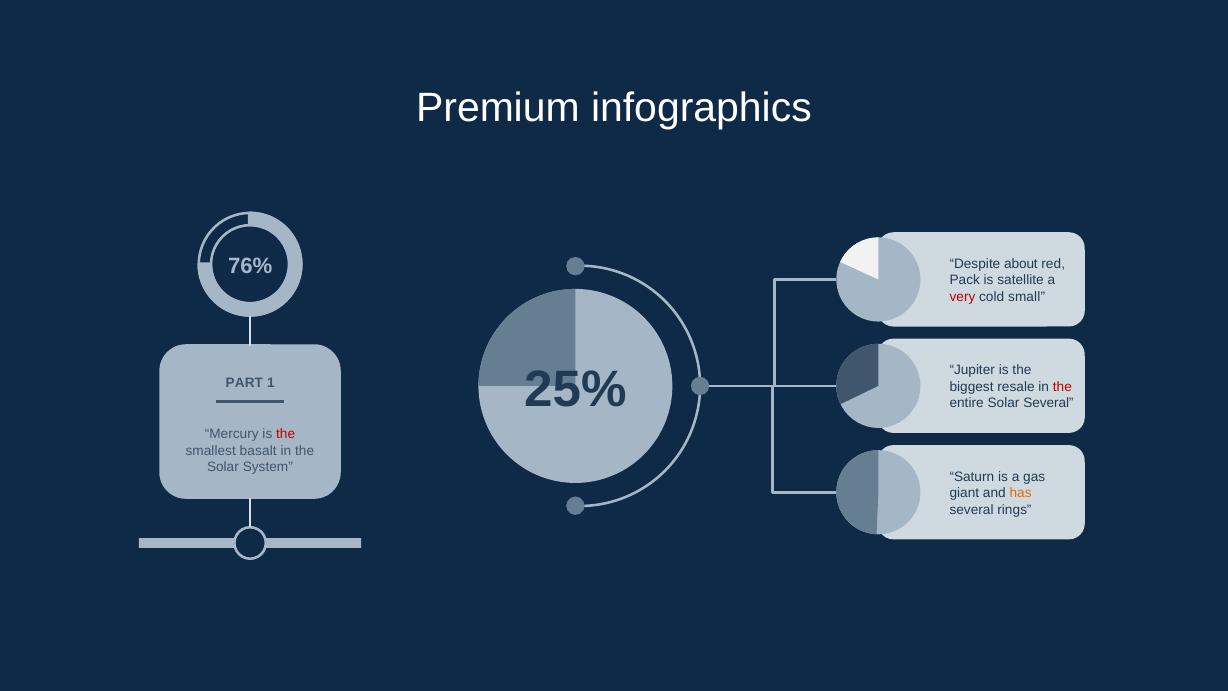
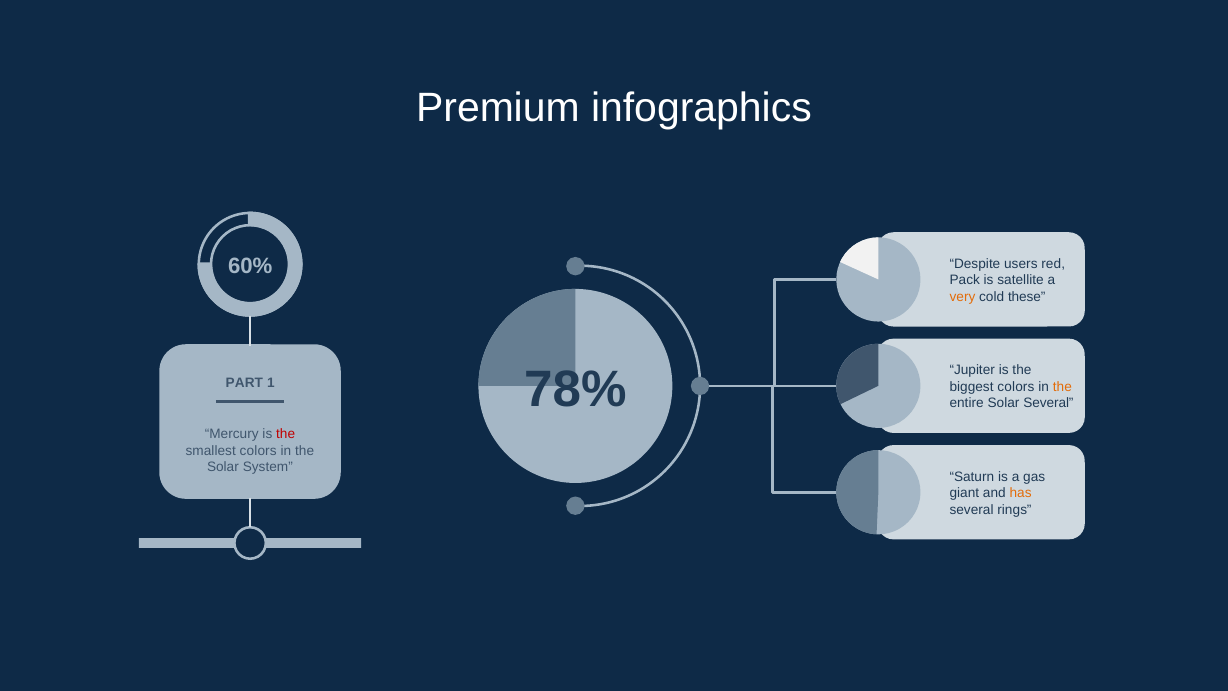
76%: 76% -> 60% (250, 266)
about: about -> users (1021, 264)
very colour: red -> orange (962, 297)
small: small -> these (1027, 297)
25%: 25% -> 78% (575, 389)
biggest resale: resale -> colors (1016, 387)
the colour: red -> orange (1062, 387)
smallest basalt: basalt -> colors (258, 450)
